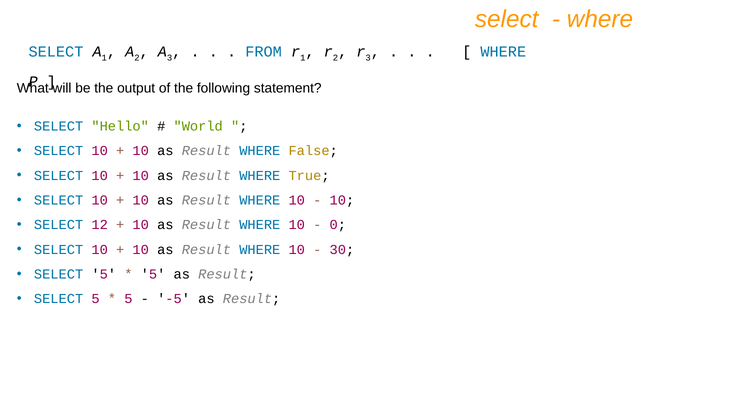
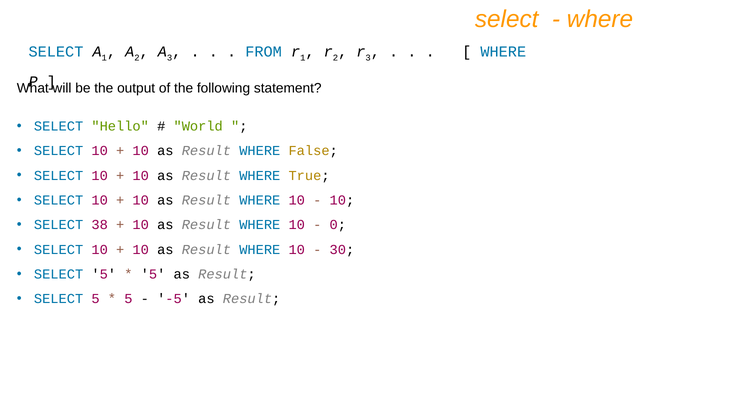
12: 12 -> 38 (100, 225)
